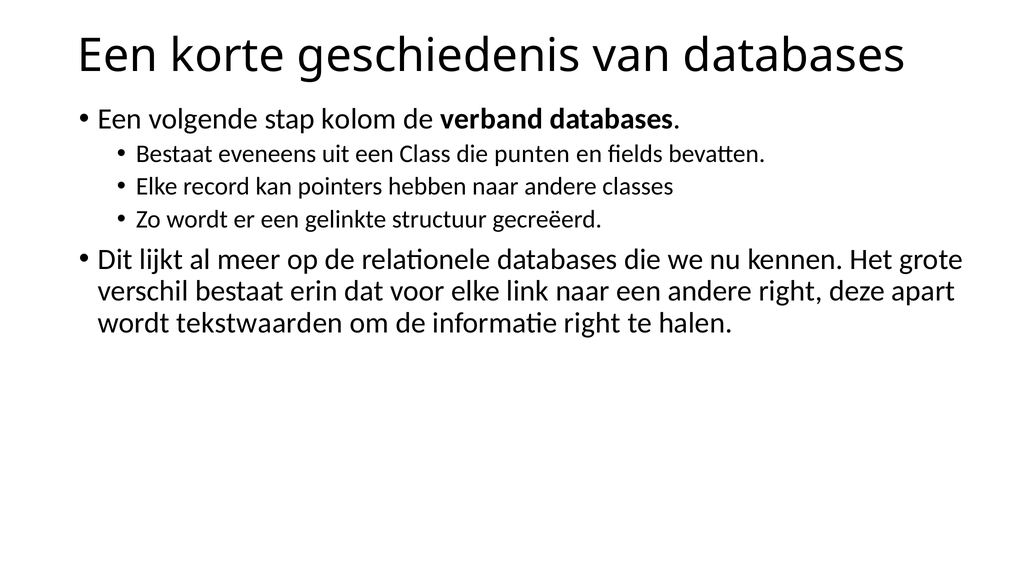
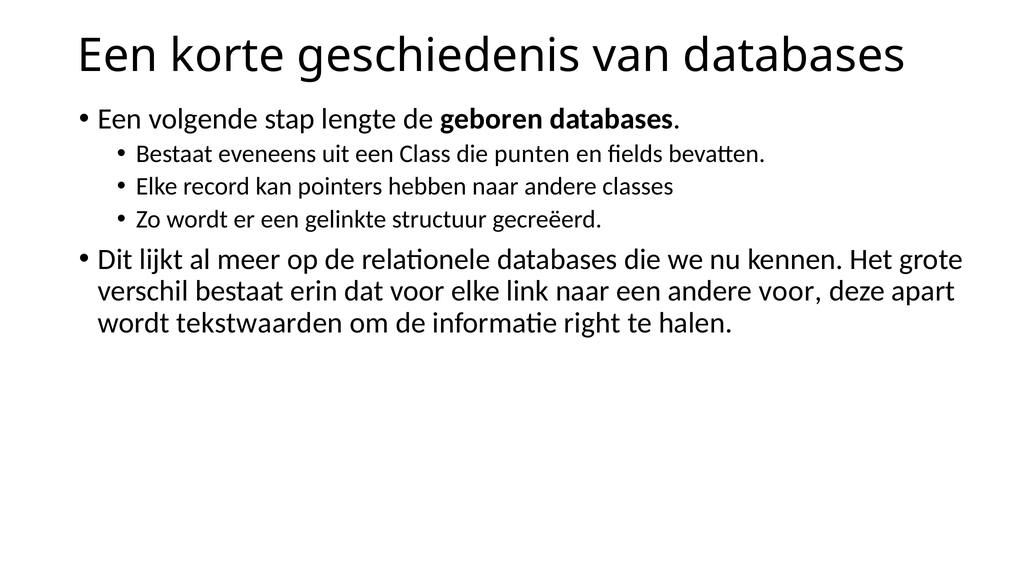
kolom: kolom -> lengte (359, 119)
verband: verband -> geboren (492, 119)
andere right: right -> voor (790, 291)
